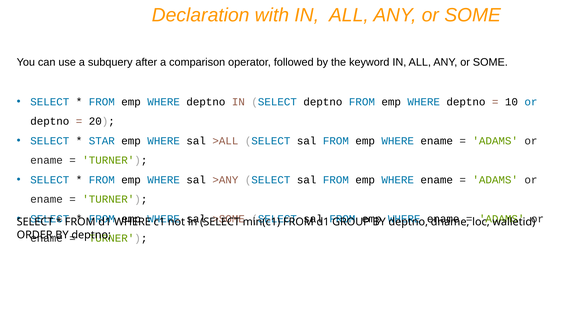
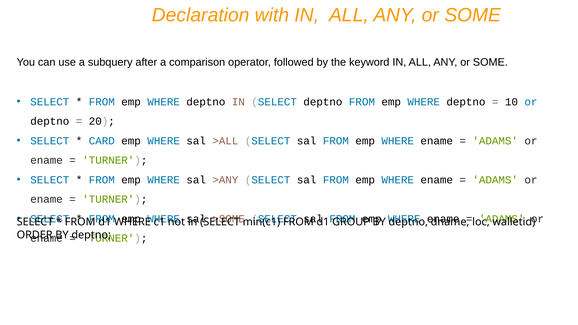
STAR: STAR -> CARD (102, 141)
